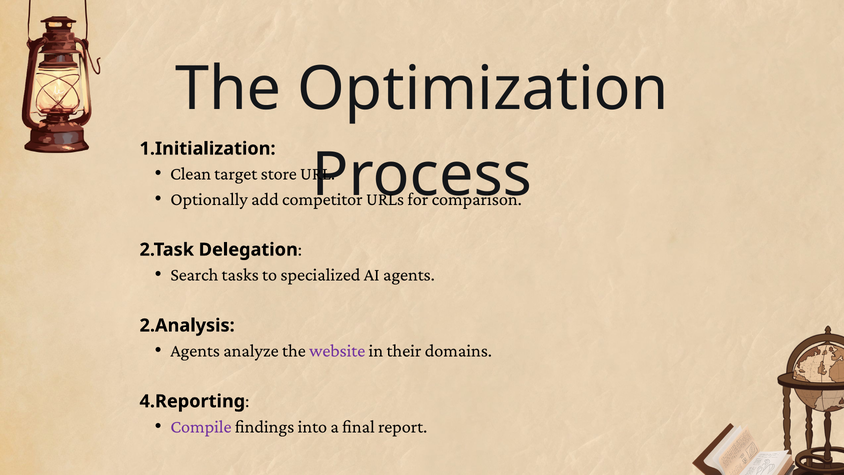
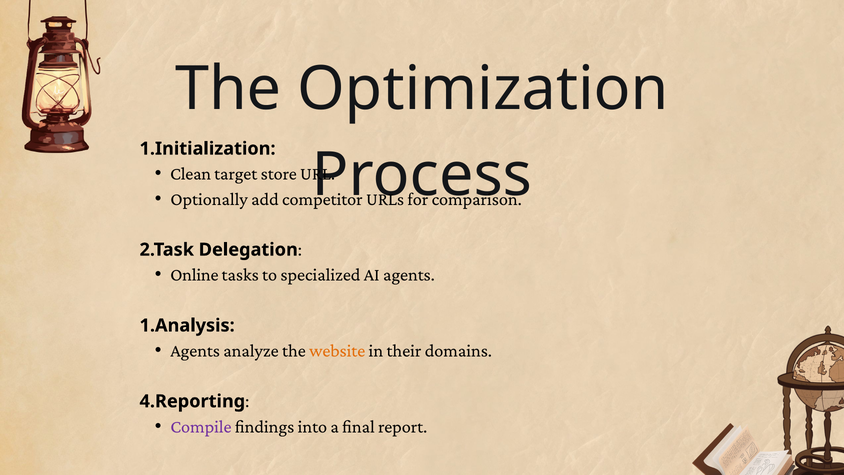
Search: Search -> Online (194, 275)
2.Analysis: 2.Analysis -> 1.Analysis (187, 325)
website colour: purple -> orange (337, 351)
